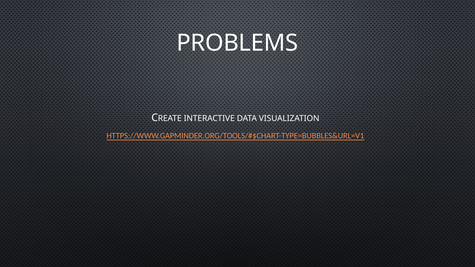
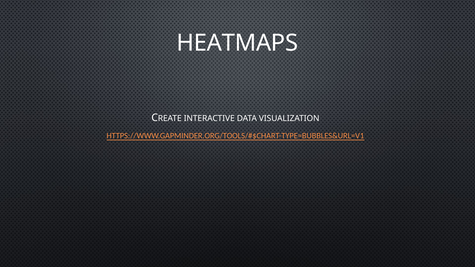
PROBLEMS: PROBLEMS -> HEATMAPS (237, 43)
